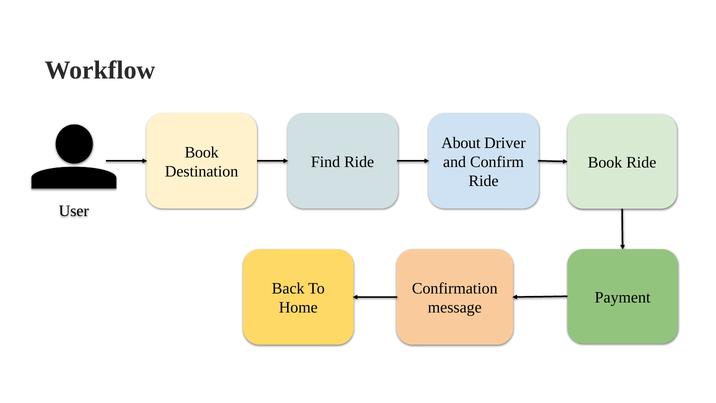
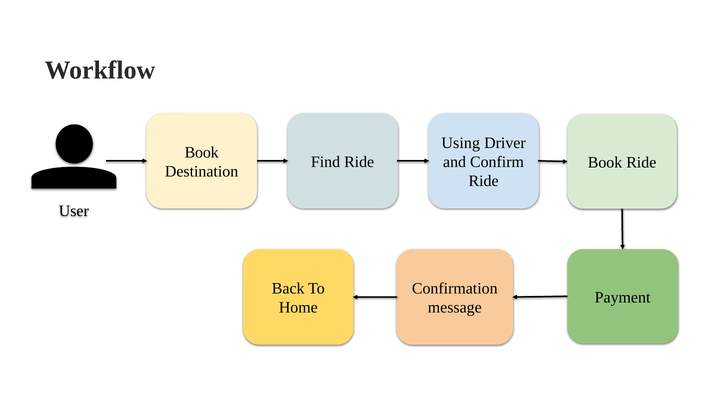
About: About -> Using (461, 143)
